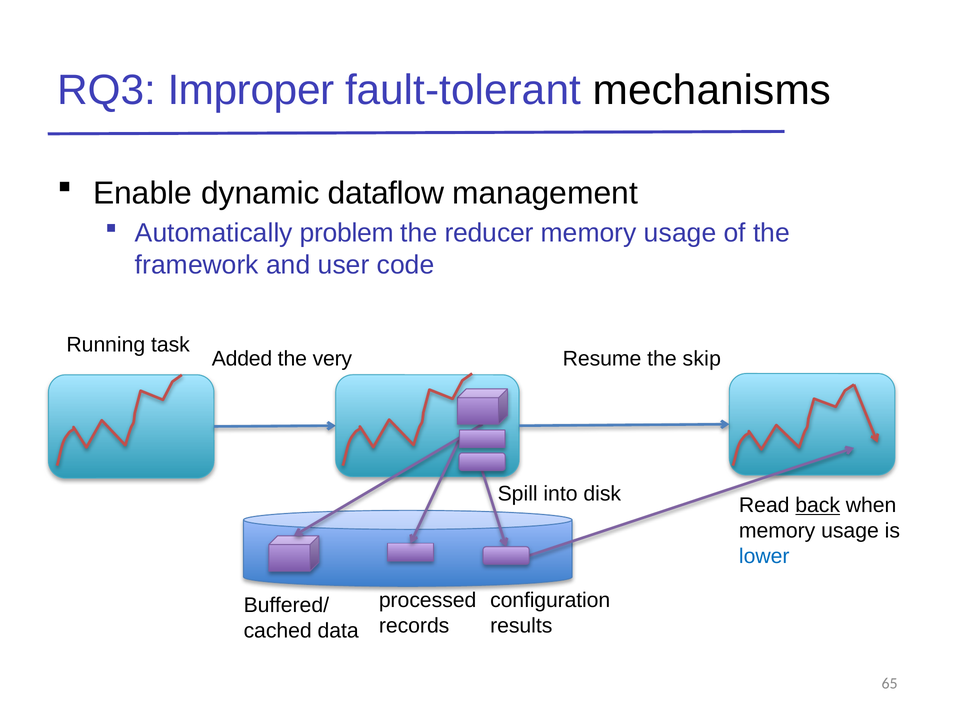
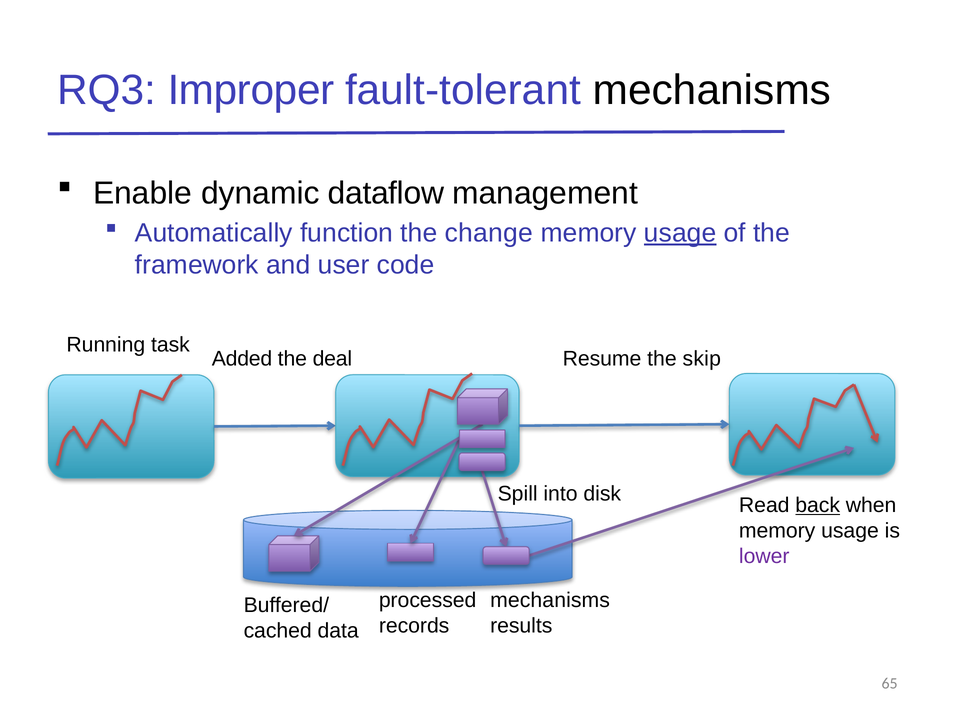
problem: problem -> function (347, 233)
reducer: reducer -> change (489, 233)
usage underline: none -> present (680, 233)
very: very -> deal (332, 359)
lower colour: blue -> purple (764, 556)
configuration: configuration -> mechanisms (550, 601)
